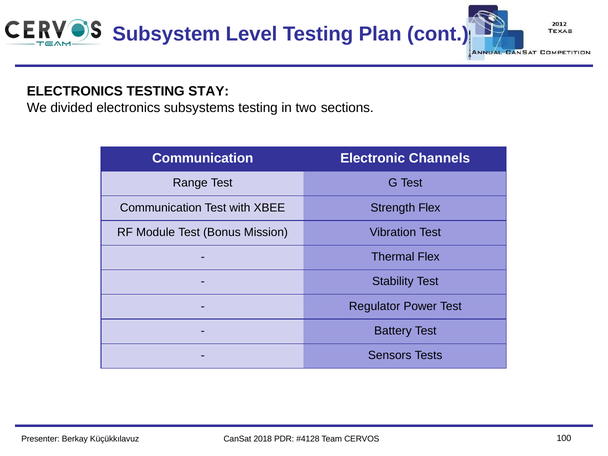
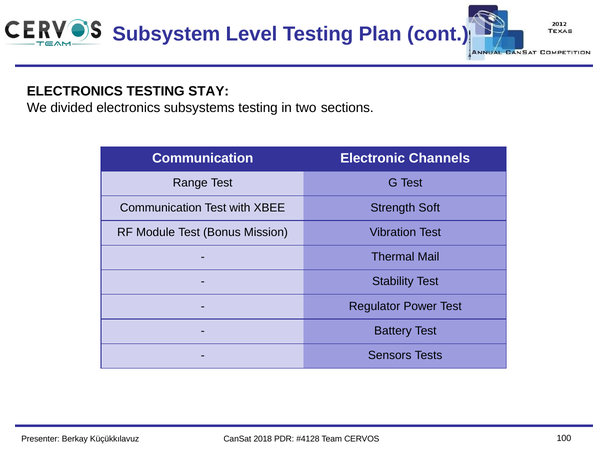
Strength Flex: Flex -> Soft (429, 208)
Thermal Flex: Flex -> Mail (429, 257)
